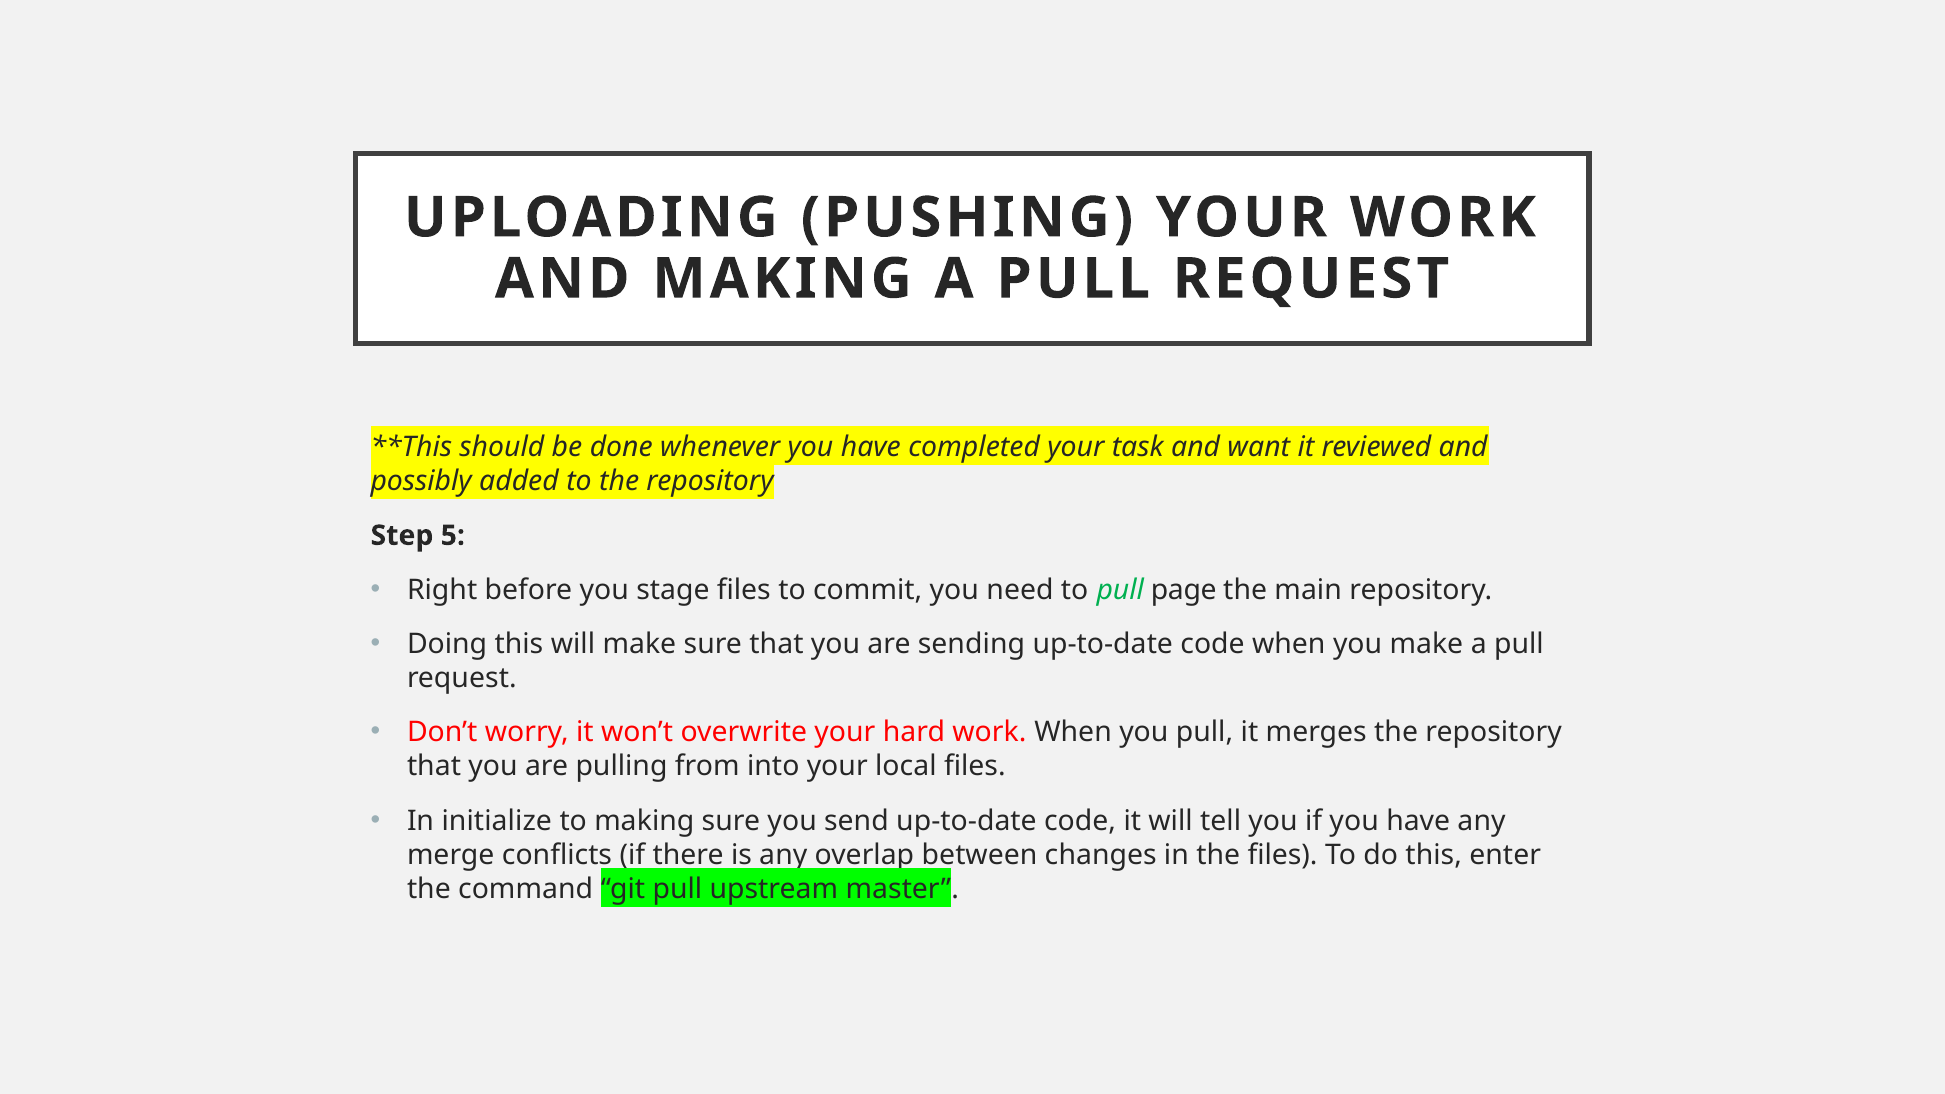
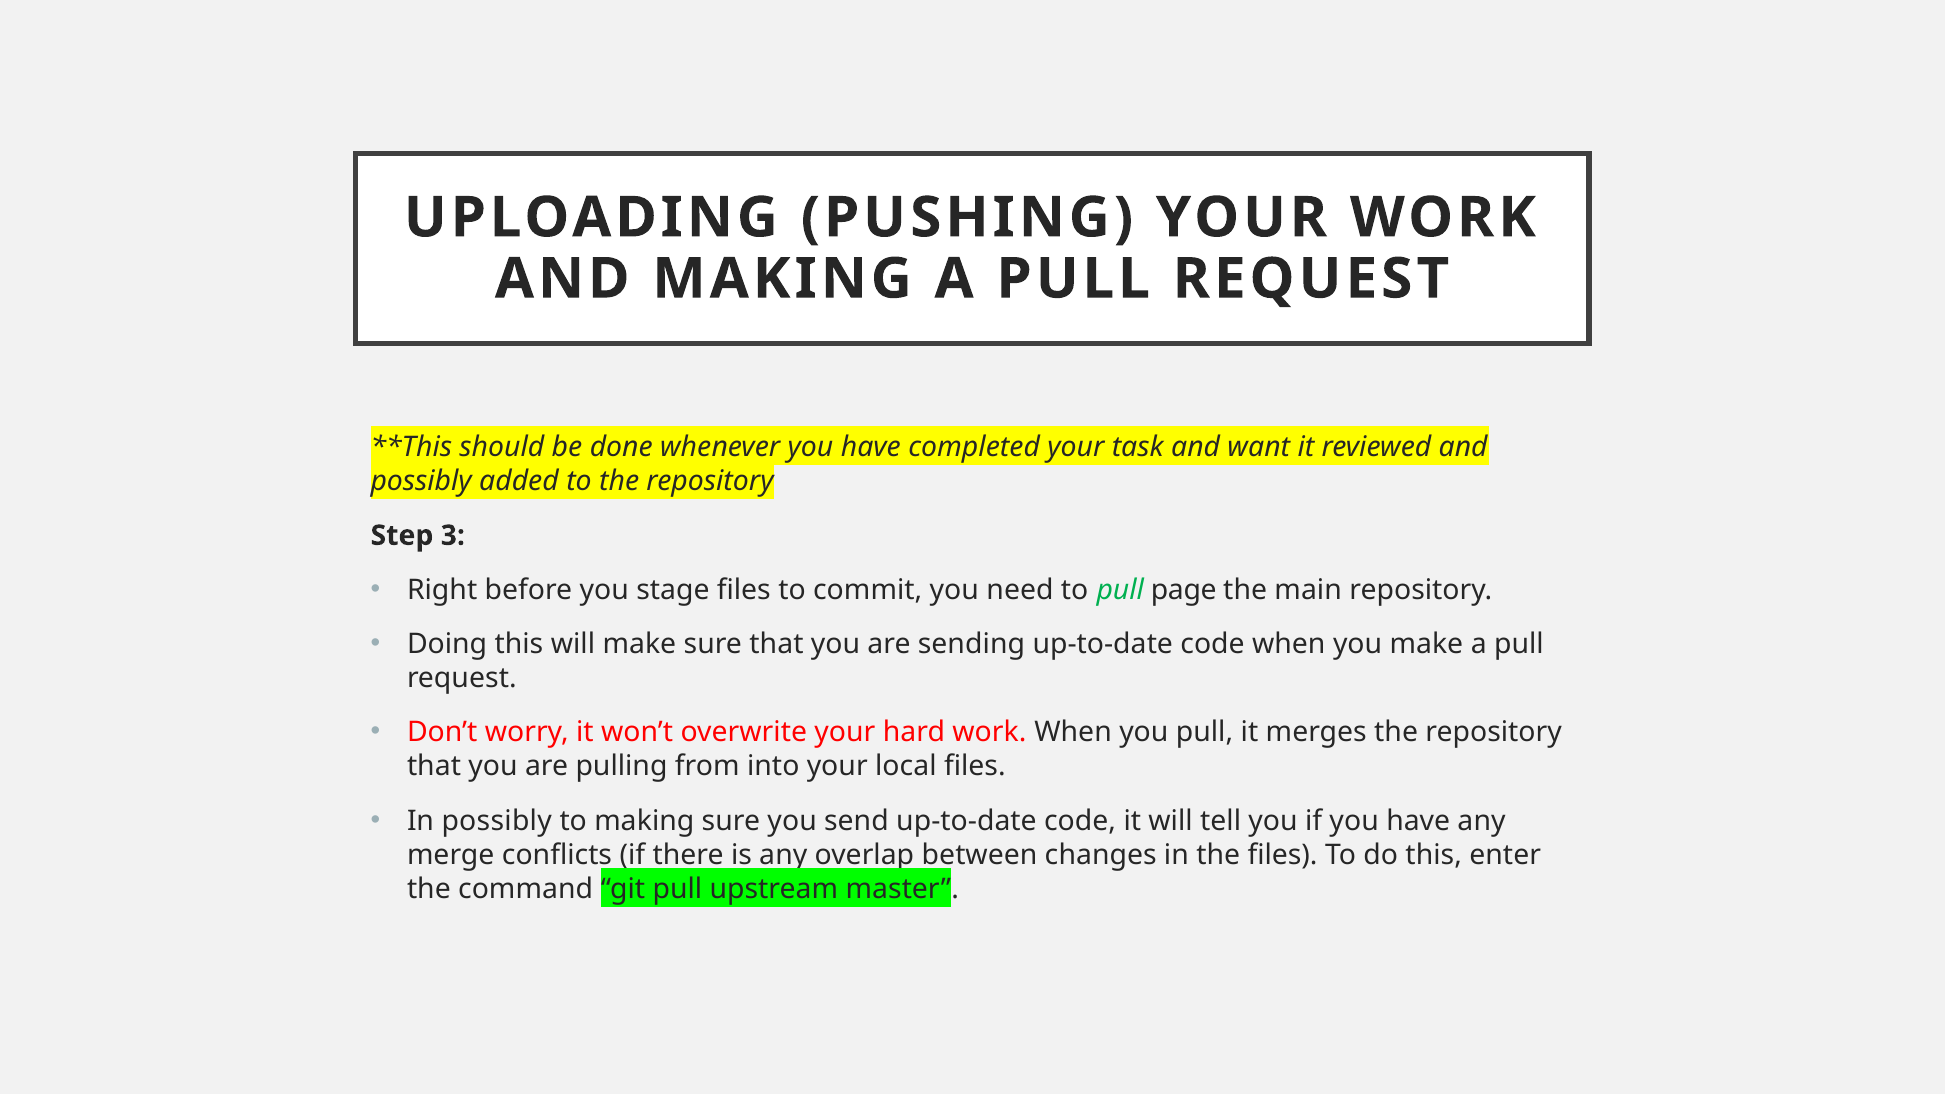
5: 5 -> 3 (453, 536)
In initialize: initialize -> possibly (497, 821)
